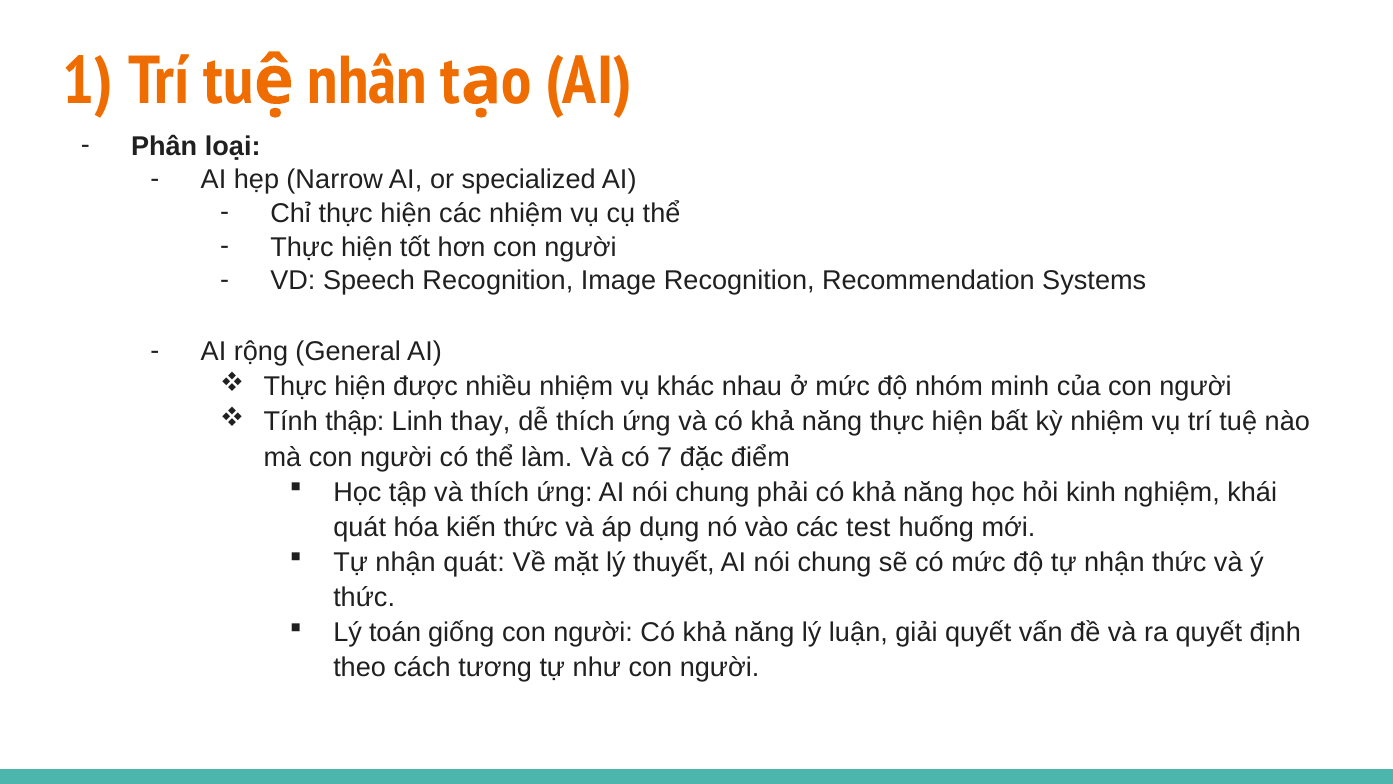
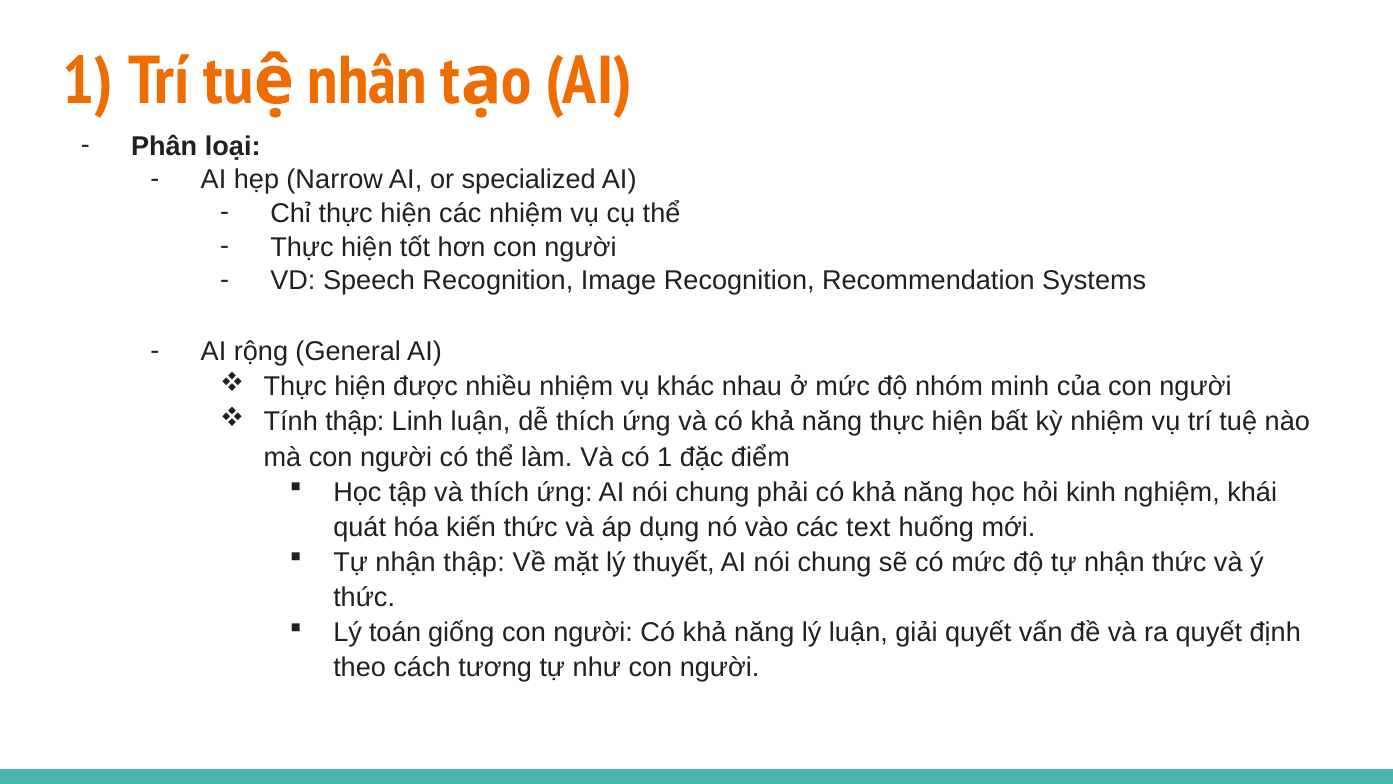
Linh thay: thay -> luận (481, 422)
7: 7 -> 1 (665, 457)
test: test -> text (868, 527)
nhận quát: quát -> thập (474, 562)
